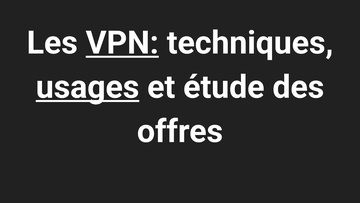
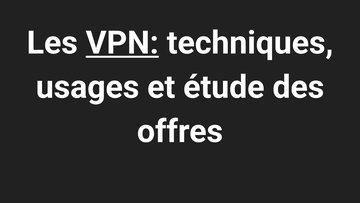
usages underline: present -> none (88, 87)
